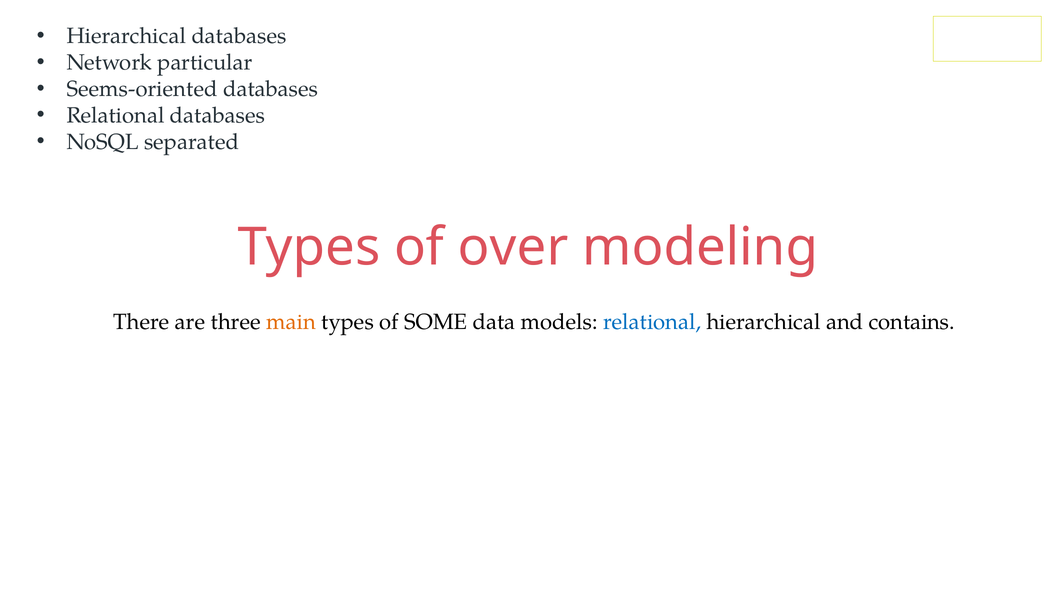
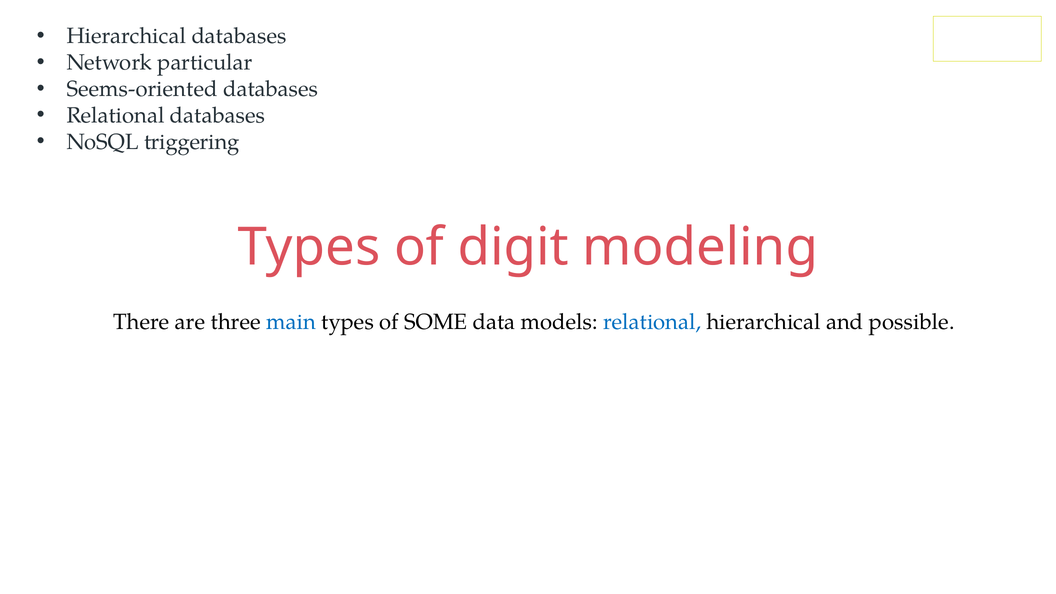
separated: separated -> triggering (192, 142)
over: over -> digit (513, 248)
main colour: orange -> blue (291, 322)
contains: contains -> possible (912, 322)
